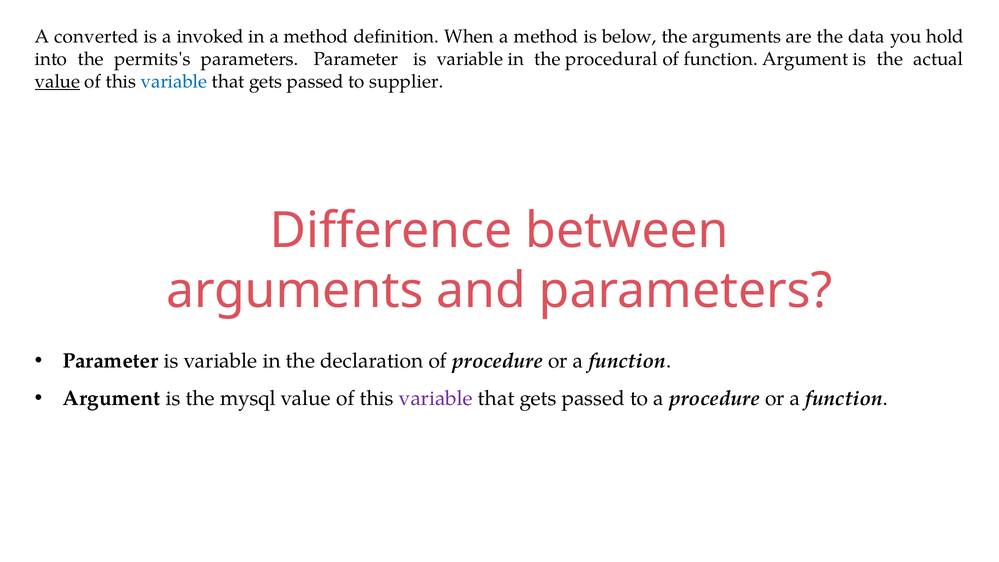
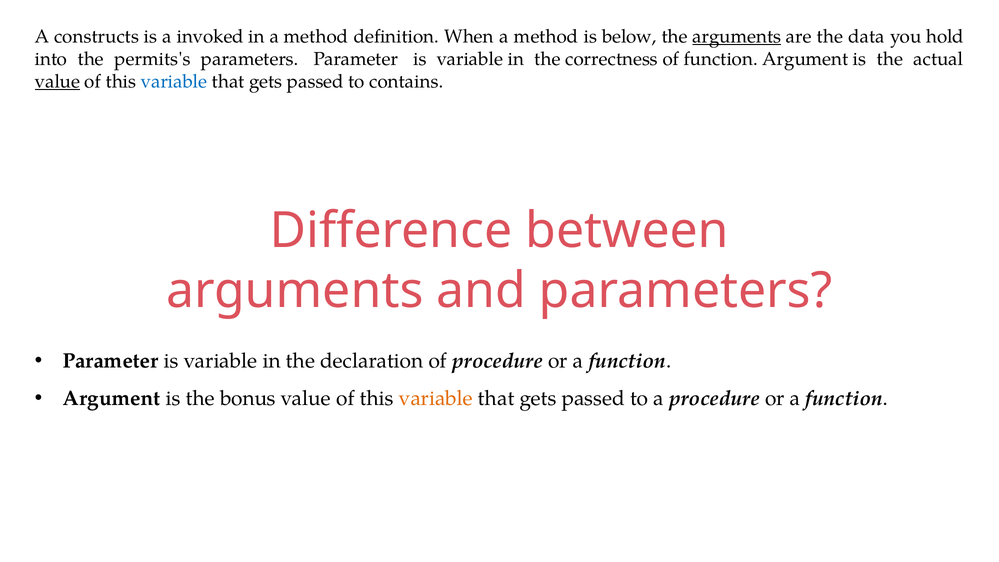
converted: converted -> constructs (97, 36)
arguments underline: none -> present (737, 36)
procedural: procedural -> correctness (612, 59)
supplier: supplier -> contains (406, 81)
mysql: mysql -> bonus (248, 398)
variable colour: purple -> orange (436, 398)
